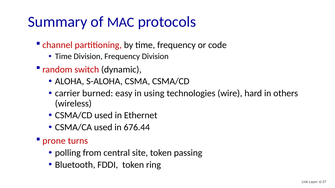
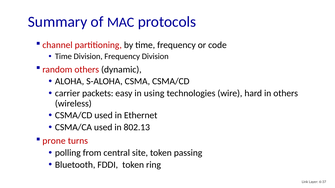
random switch: switch -> others (87, 70)
burned: burned -> packets (98, 93)
676.44: 676.44 -> 802.13 (137, 128)
